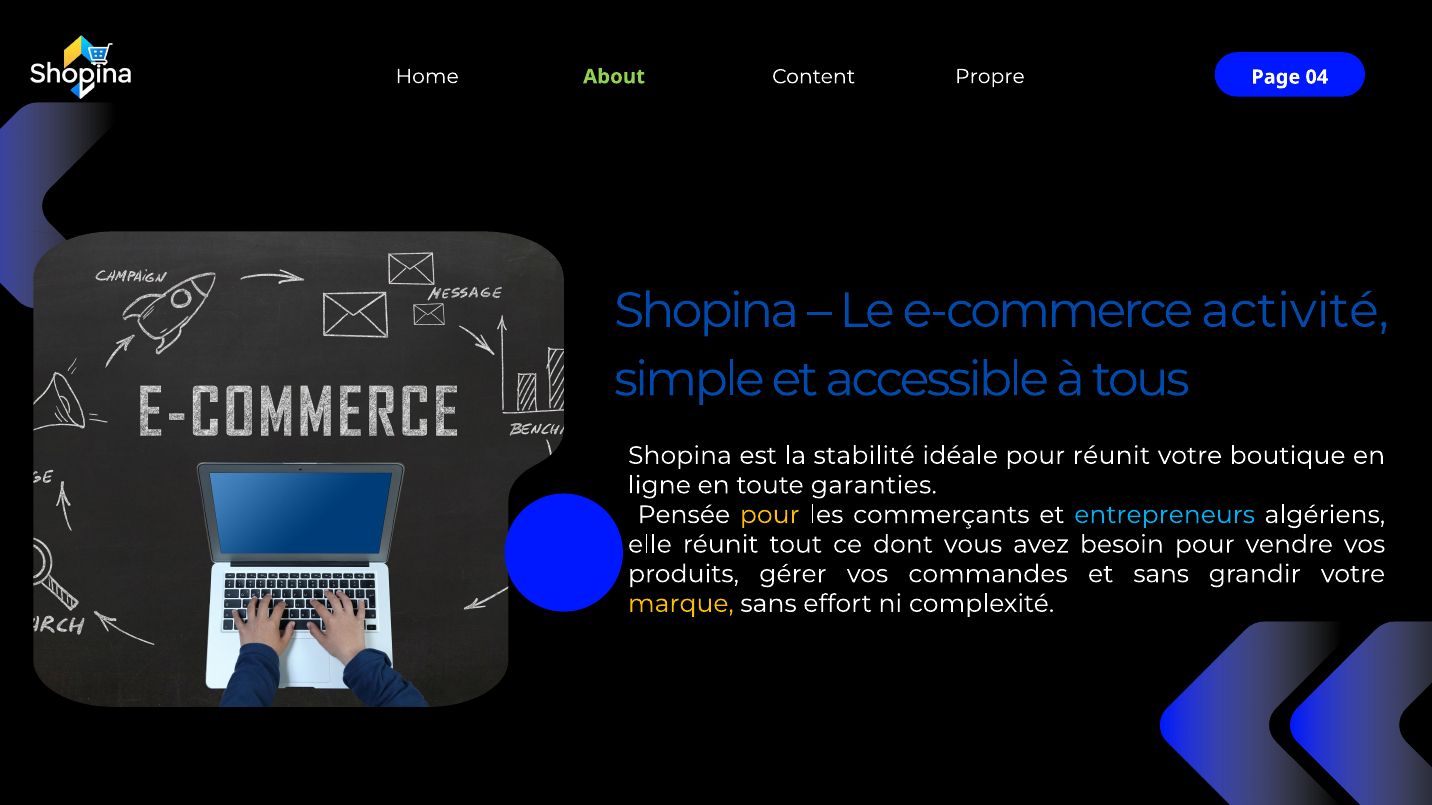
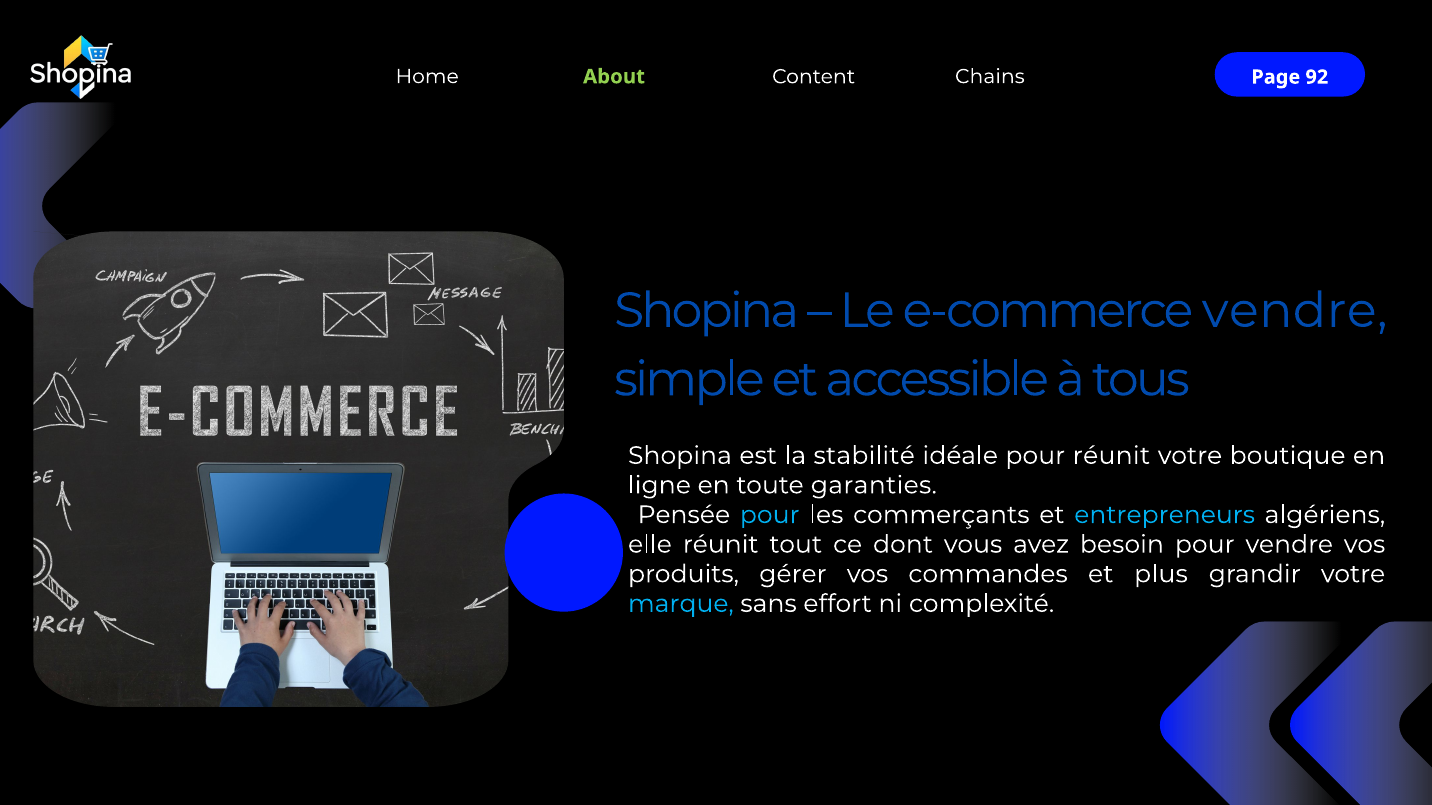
Propre: Propre -> Chains (990, 77)
04: 04 -> 92 (1317, 77)
e-commerce activité: activité -> vendre (1295, 311)
pour colour: yellow -> light blue (770, 515)
et sans: sans -> plus (1161, 574)
marque colour: yellow -> light blue (681, 604)
